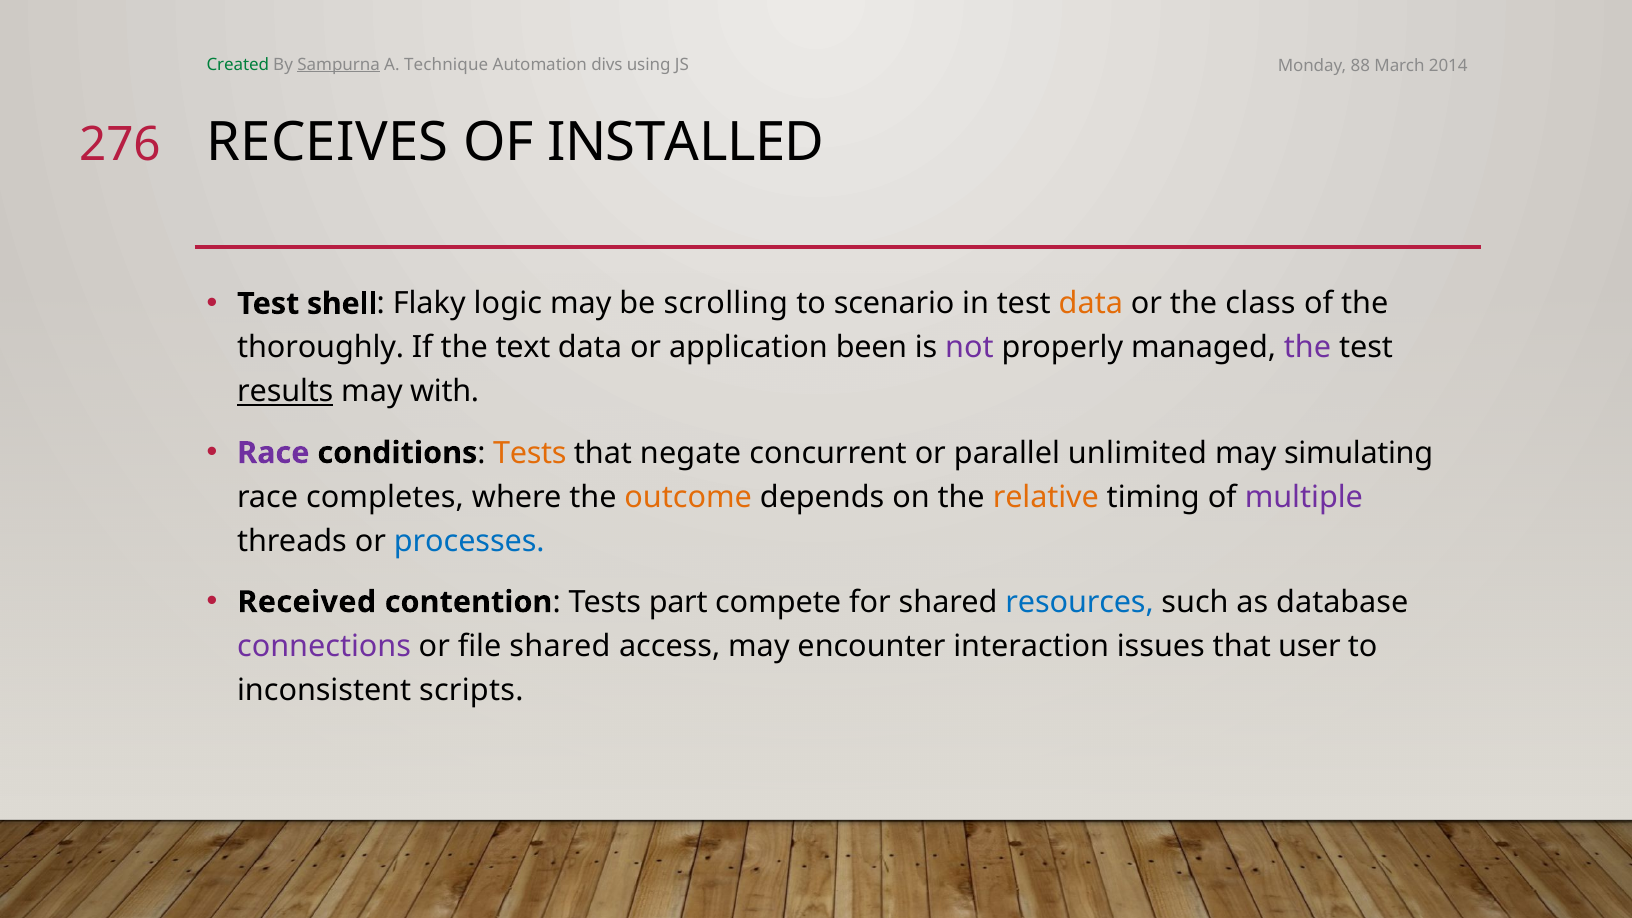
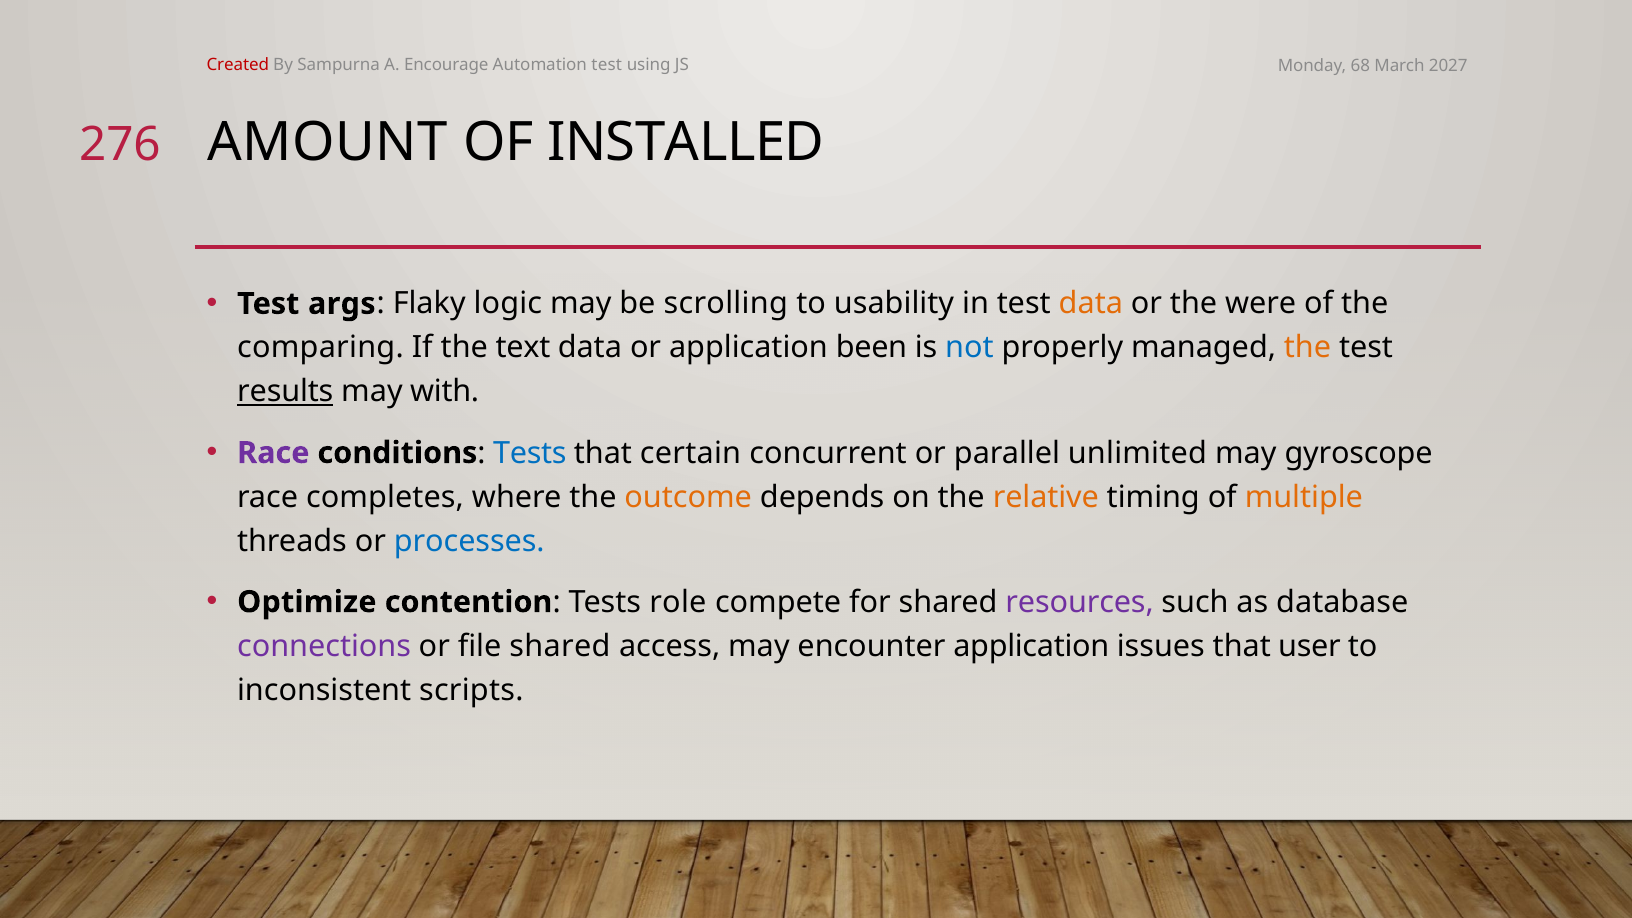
Created colour: green -> red (238, 65)
Sampurna underline: present -> none (339, 65)
Technique: Technique -> Encourage (446, 65)
Automation divs: divs -> test (607, 65)
88: 88 -> 68 (1360, 66)
2014: 2014 -> 2027 (1448, 66)
RECEIVES: RECEIVES -> AMOUNT (327, 143)
shell: shell -> args (342, 304)
scenario: scenario -> usability (894, 304)
class: class -> were (1261, 304)
thoroughly: thoroughly -> comparing (320, 348)
not colour: purple -> blue (969, 348)
the colour: purple -> orange (1307, 348)
Tests colour: orange -> blue (530, 453)
negate: negate -> certain (691, 453)
simulating: simulating -> gyroscope (1359, 453)
multiple colour: purple -> orange (1304, 497)
Received: Received -> Optimize (307, 602)
part: part -> role (678, 602)
resources colour: blue -> purple (1080, 602)
encounter interaction: interaction -> application (1031, 646)
